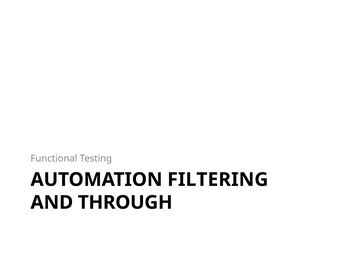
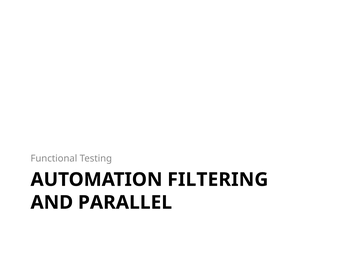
THROUGH: THROUGH -> PARALLEL (125, 203)
